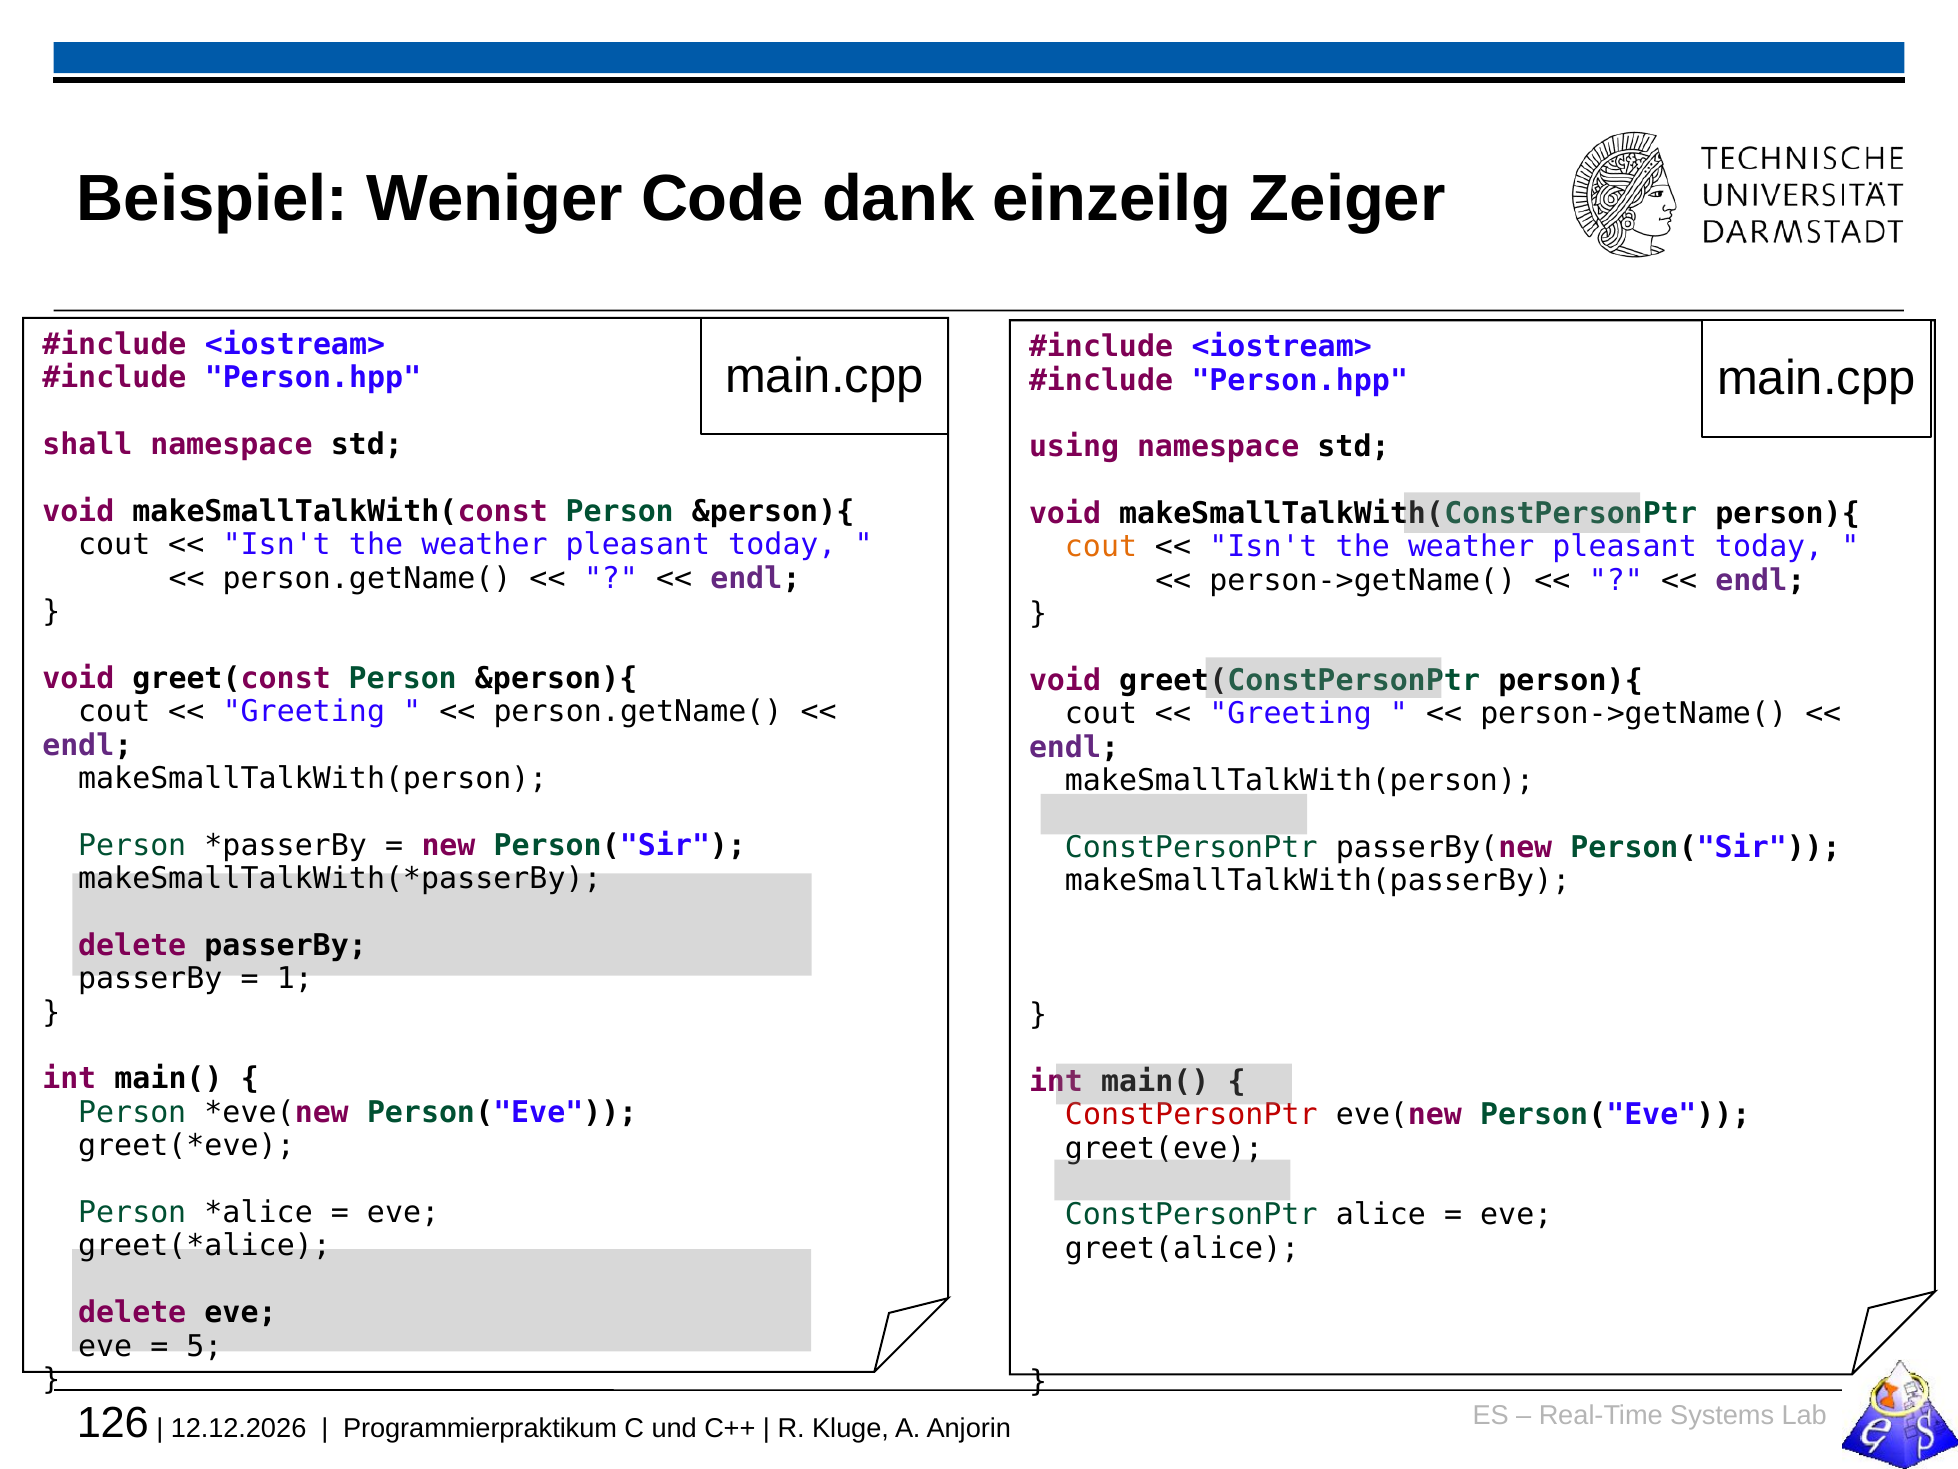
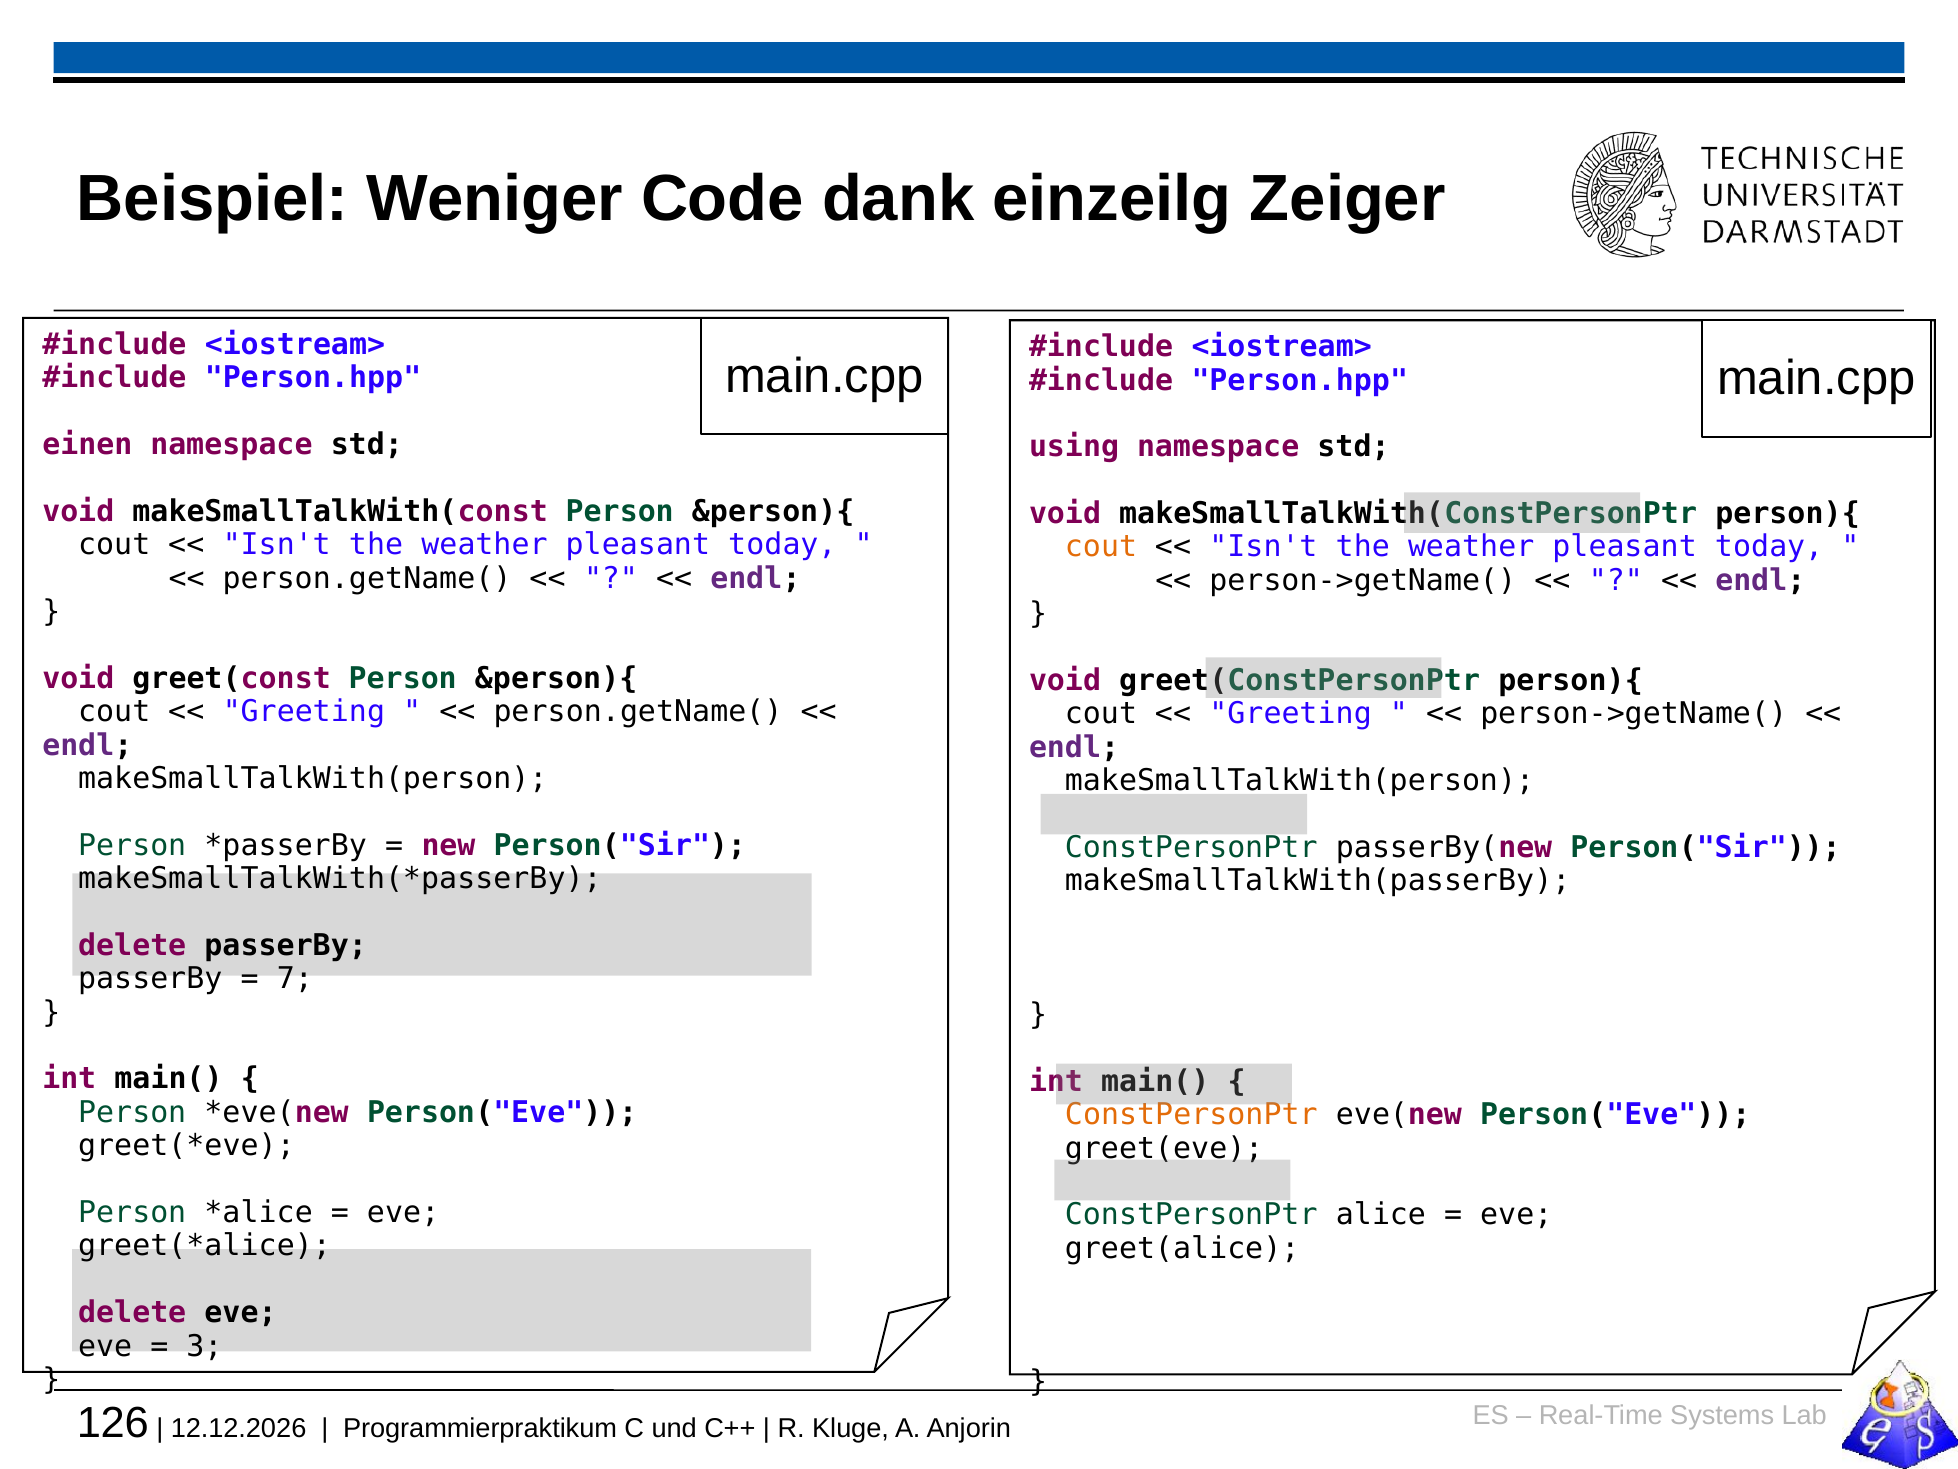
shall: shall -> einen (87, 444)
1: 1 -> 7 (295, 979)
ConstPersonPtr colour: red -> orange (1191, 1114)
5: 5 -> 3 (204, 1346)
